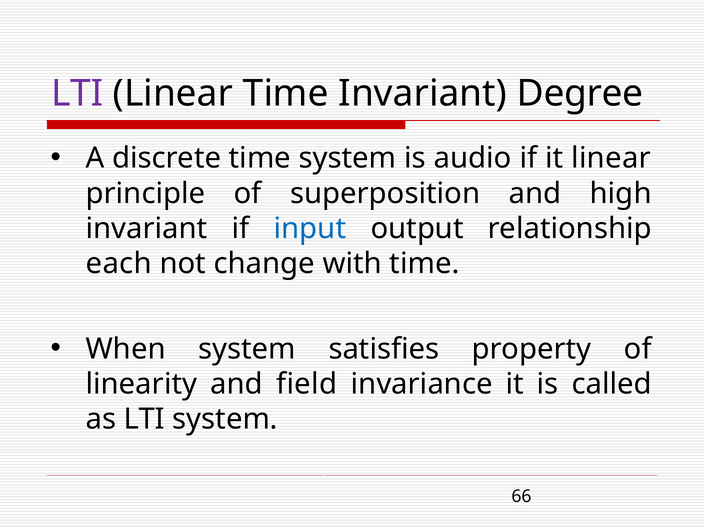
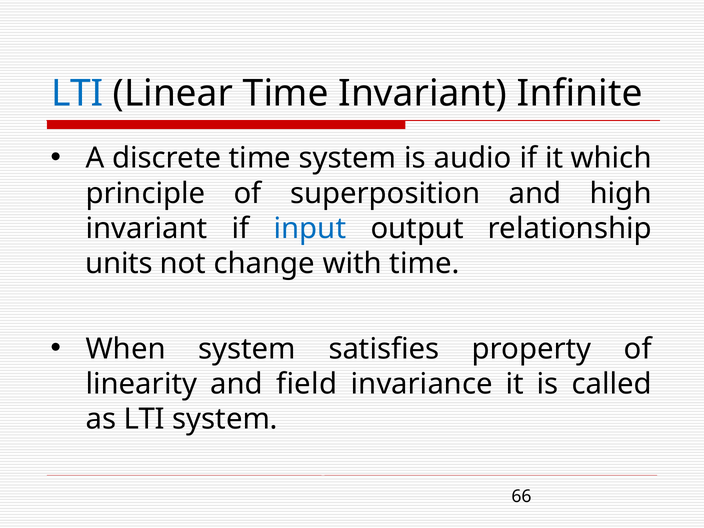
LTI colour: purple -> blue (77, 94)
Degree: Degree -> Infinite (580, 94)
it linear: linear -> which (611, 158)
each: each -> units (119, 264)
